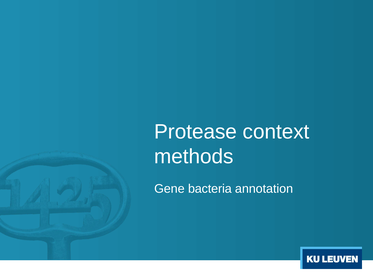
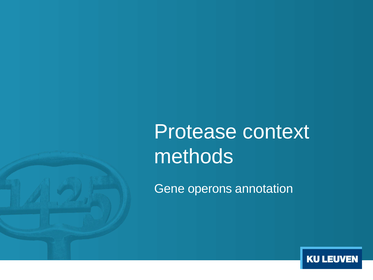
bacteria: bacteria -> operons (210, 189)
